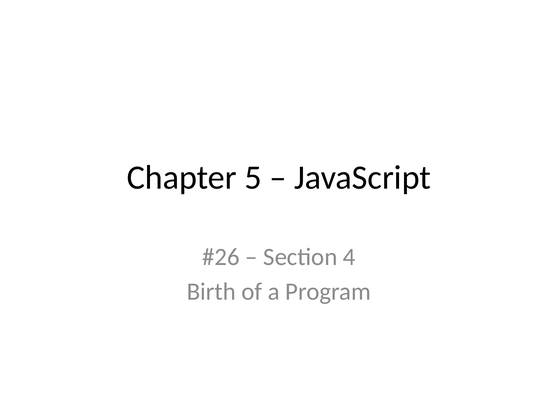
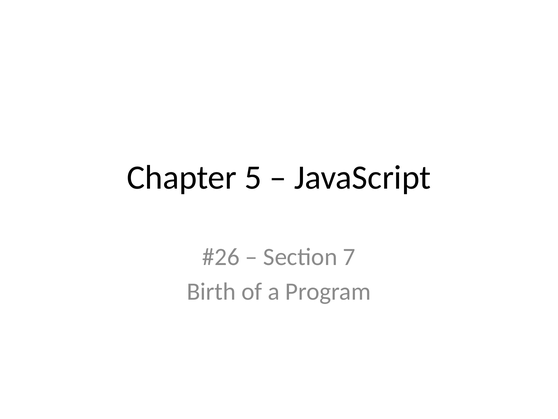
4: 4 -> 7 (349, 257)
